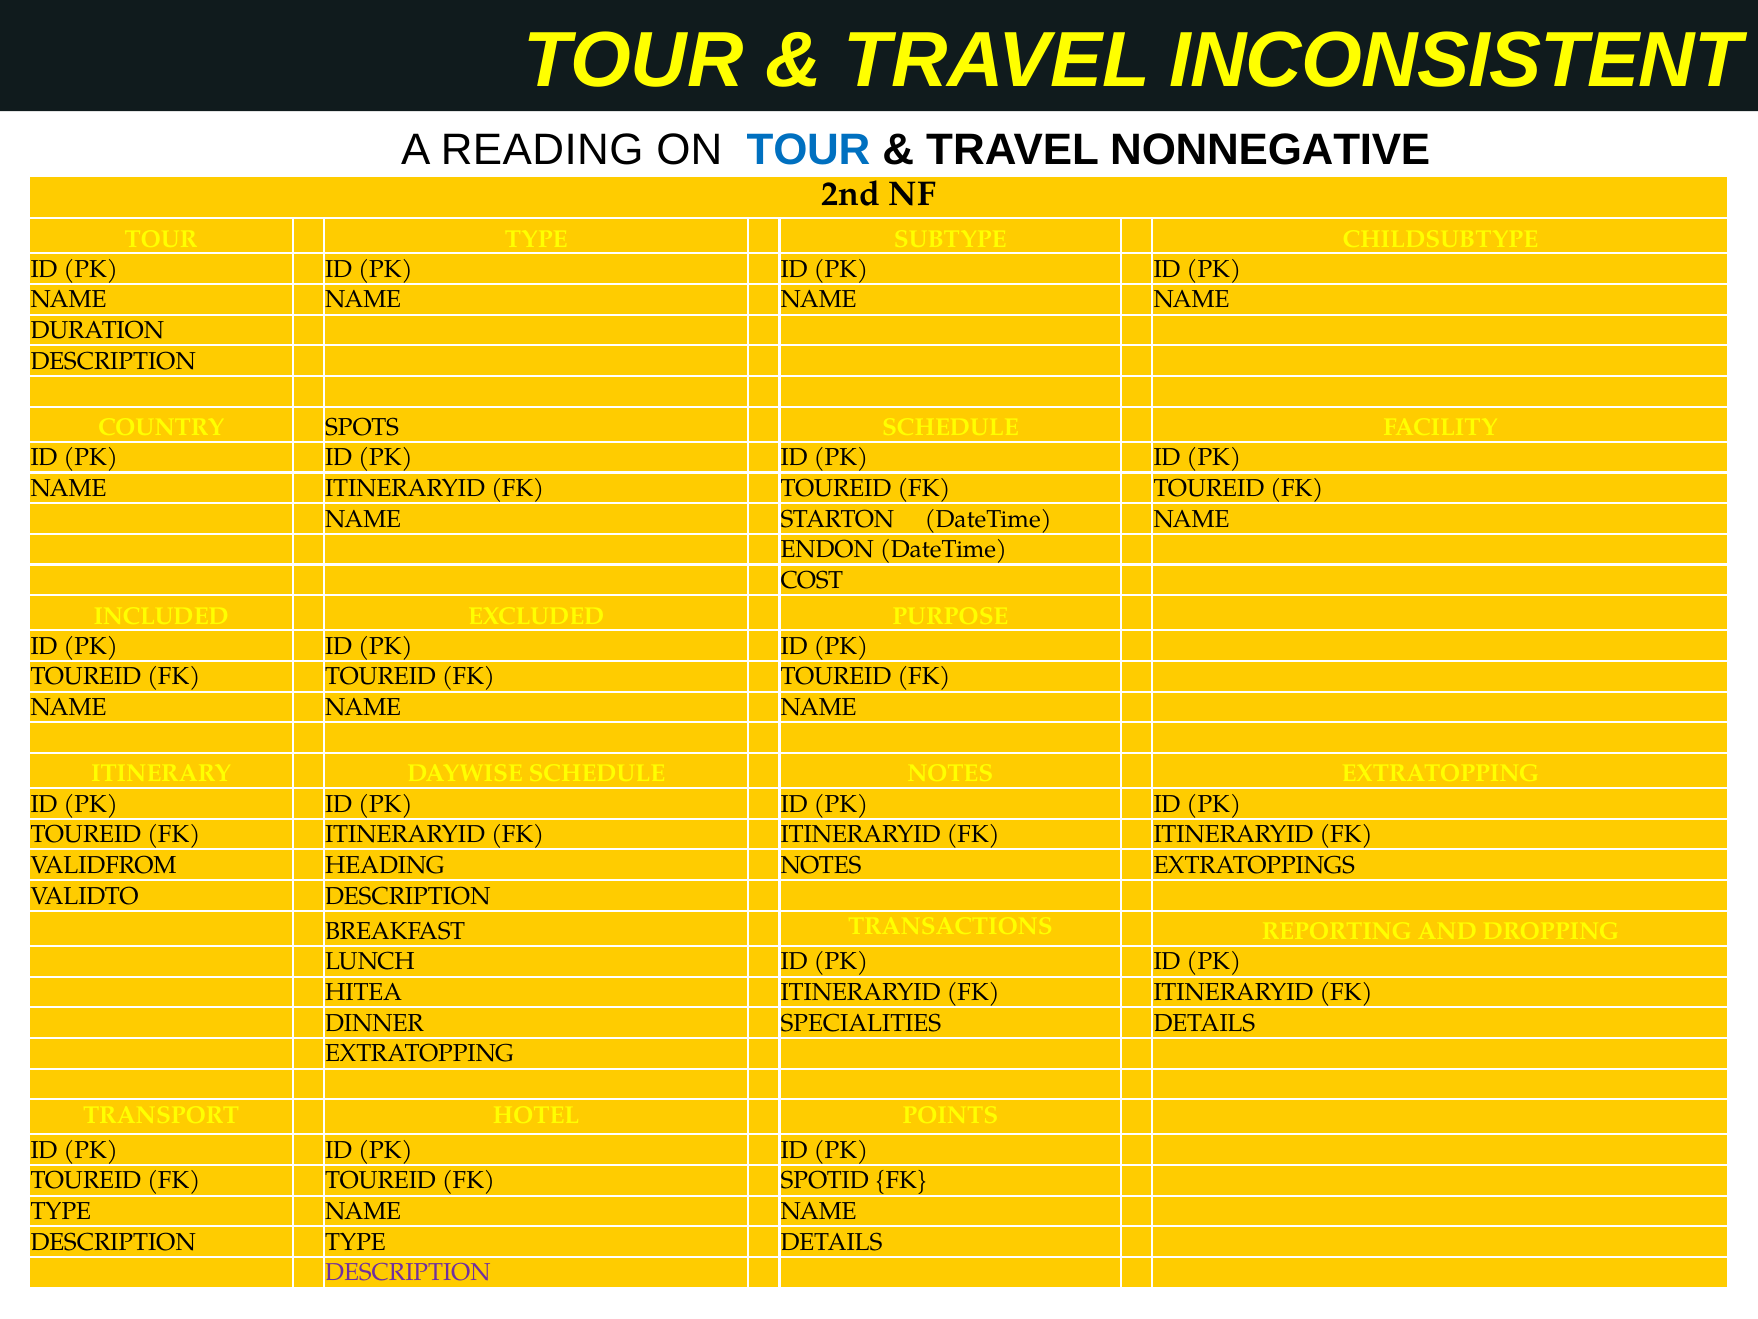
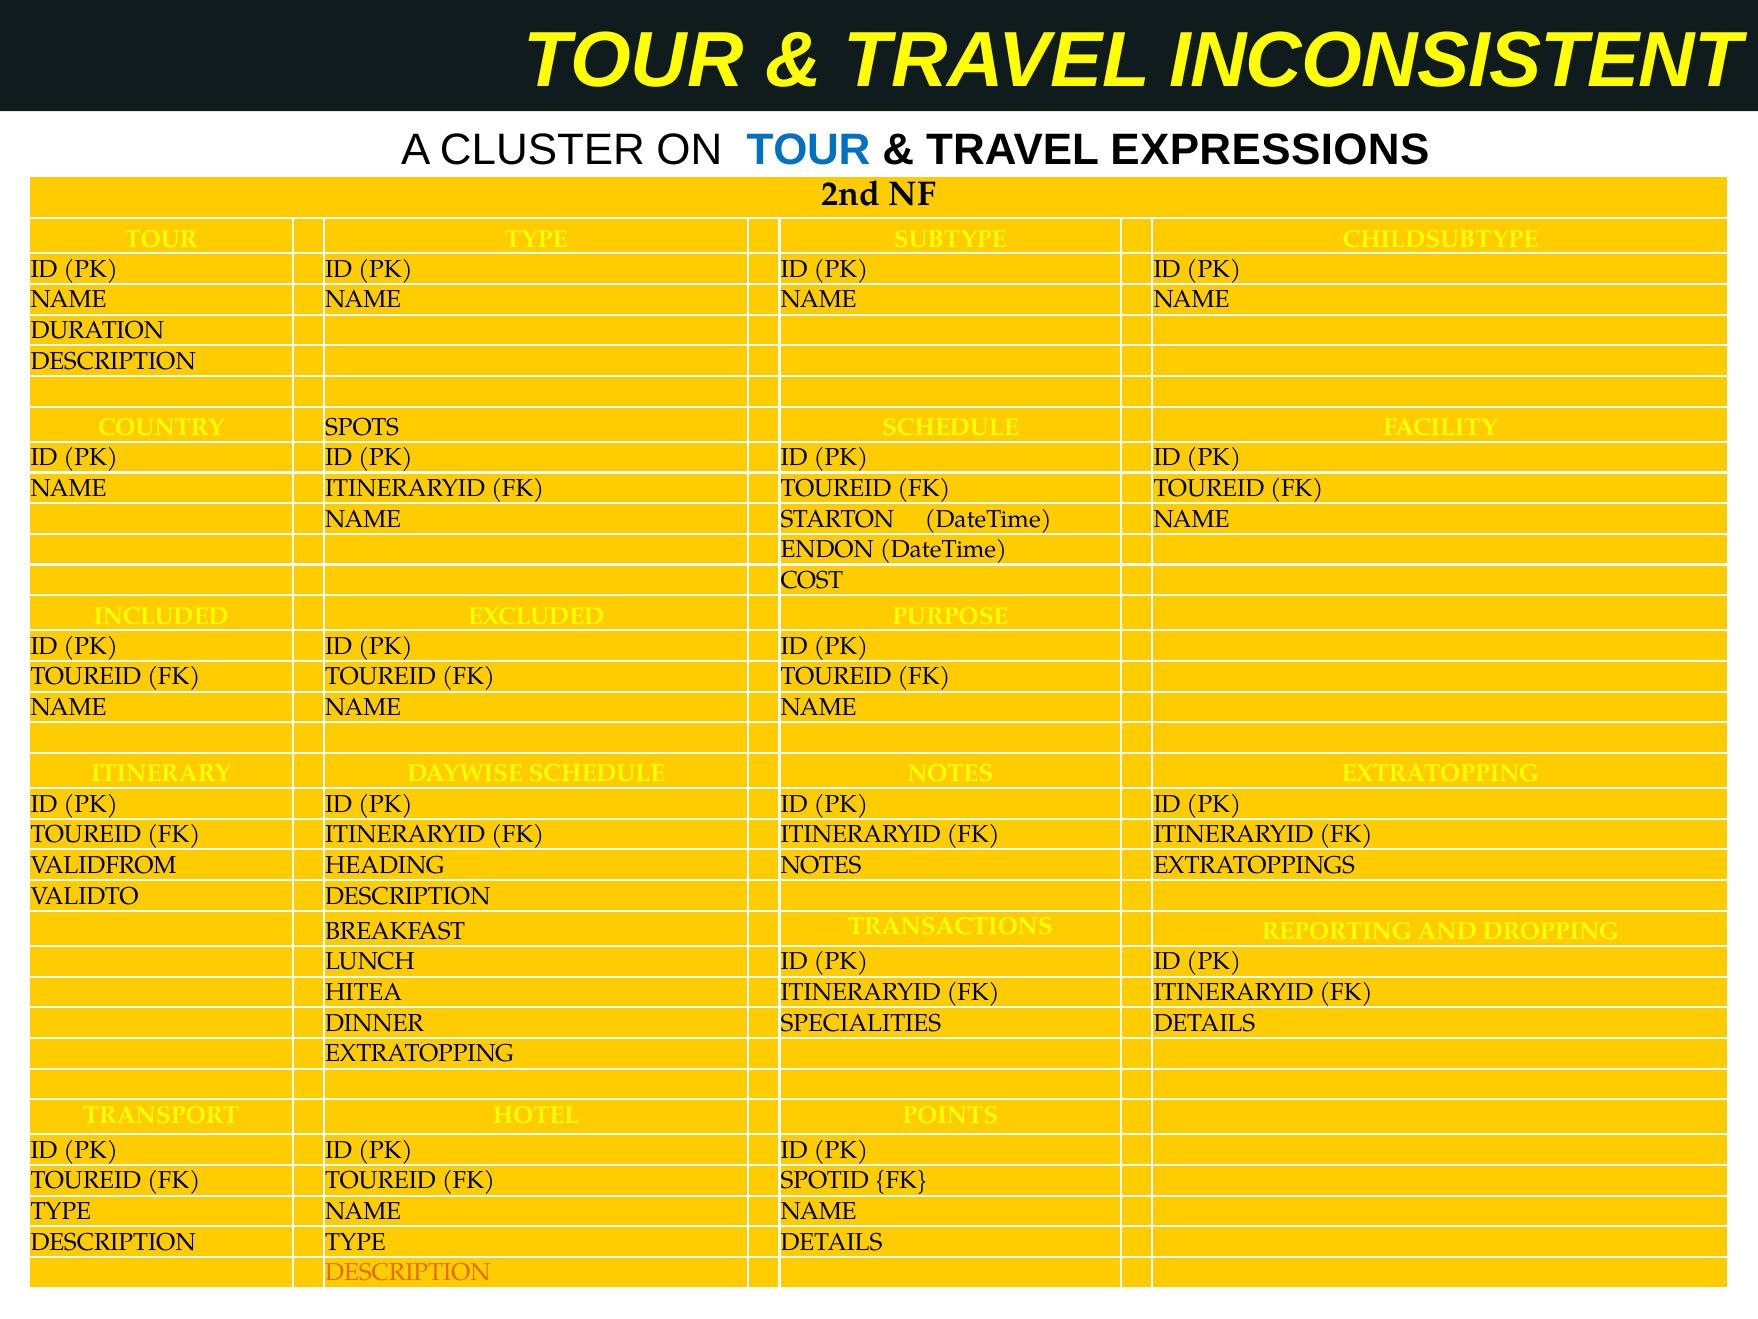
READING: READING -> CLUSTER (542, 150)
NONNEGATIVE: NONNEGATIVE -> EXPRESSIONS (1270, 150)
DESCRIPTION colour: purple -> orange (408, 1272)
